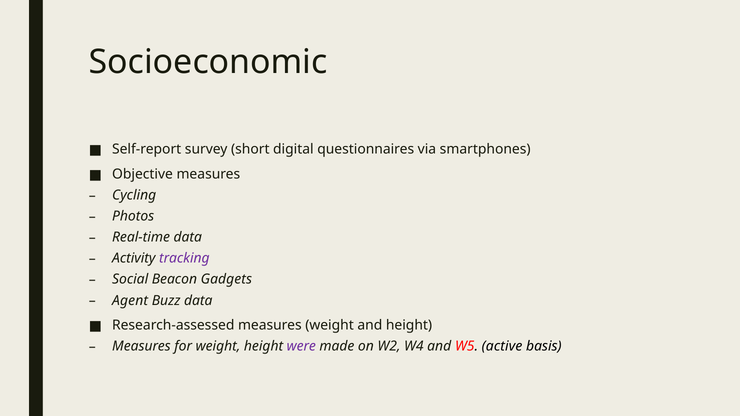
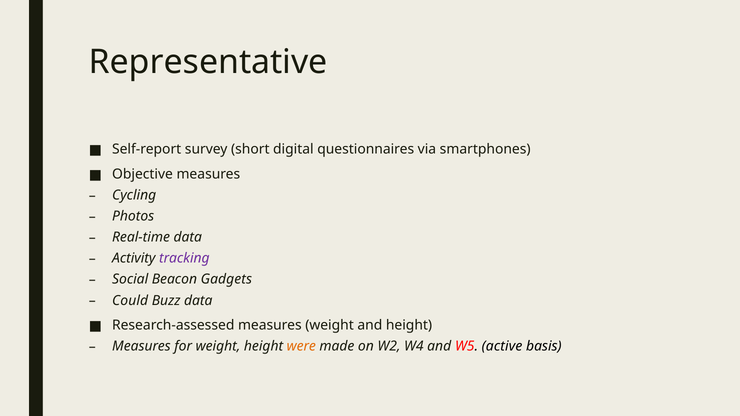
Socioeconomic: Socioeconomic -> Representative (208, 62)
Agent: Agent -> Could (130, 301)
were colour: purple -> orange (301, 347)
